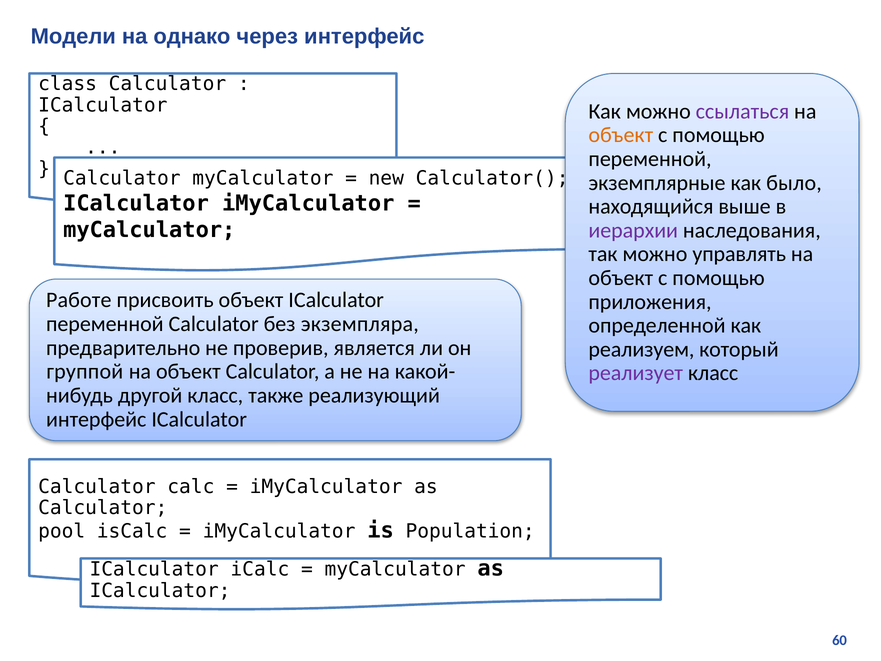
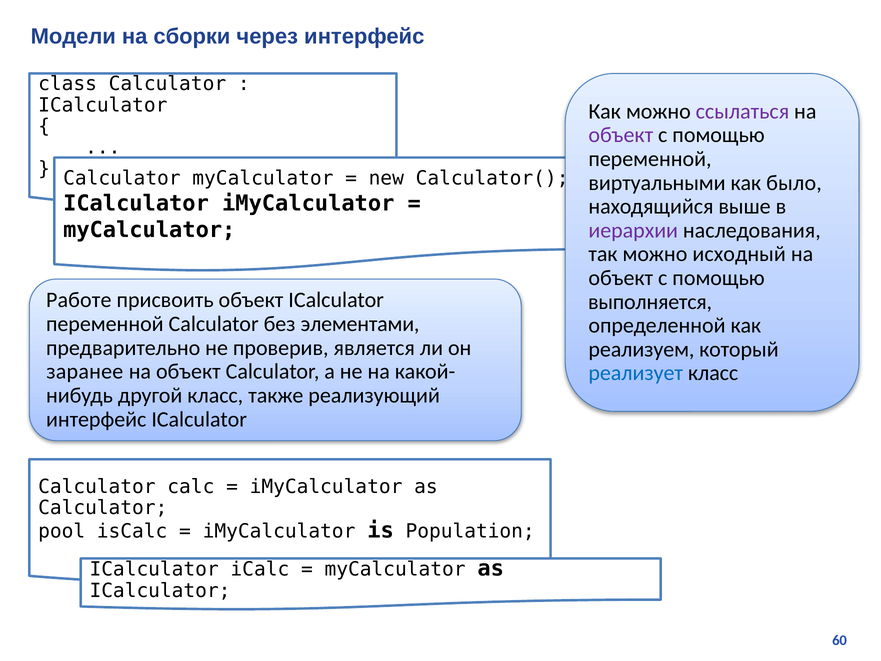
однако: однако -> сборки (192, 36)
объект colour: orange -> purple (621, 135)
экземплярные: экземплярные -> виртуальными (657, 183)
управлять: управлять -> исходный (739, 254)
приложения: приложения -> выполняется (650, 302)
экземпляра: экземпляра -> элементами (360, 324)
группой: группой -> заранее (85, 371)
реализует colour: purple -> blue (636, 373)
